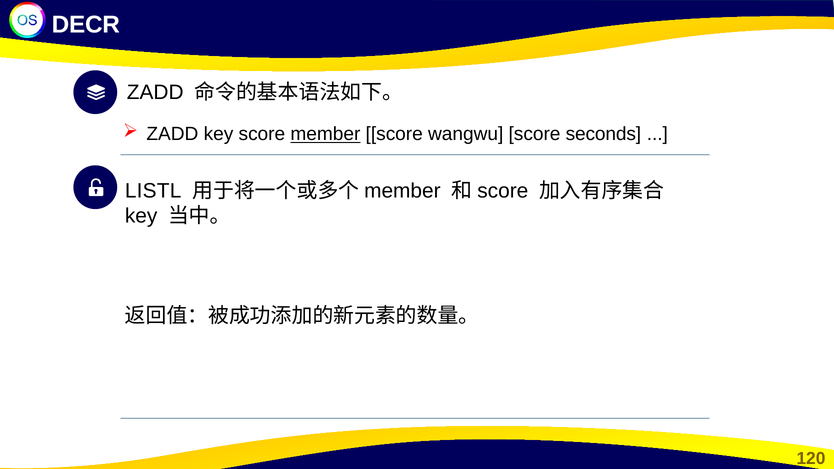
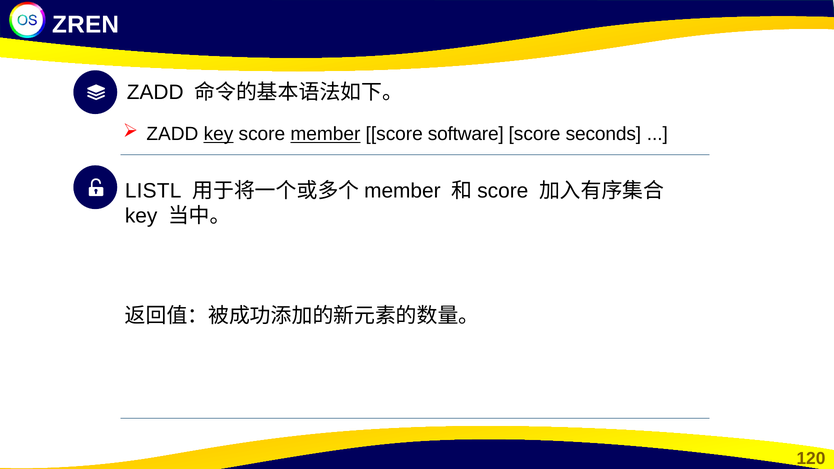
DECR: DECR -> ZREN (86, 25)
key underline: none -> present (219, 134)
wangwu: wangwu -> software (466, 134)
